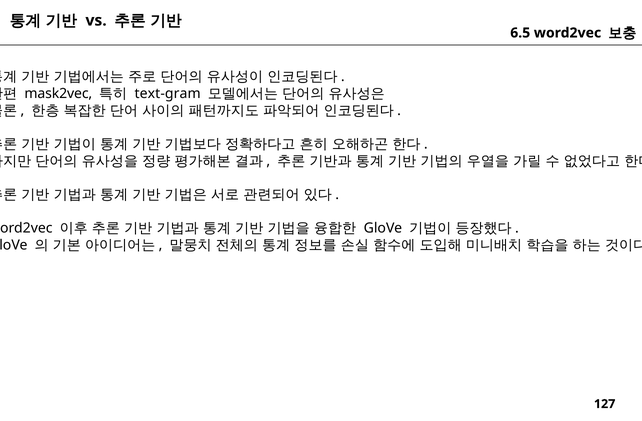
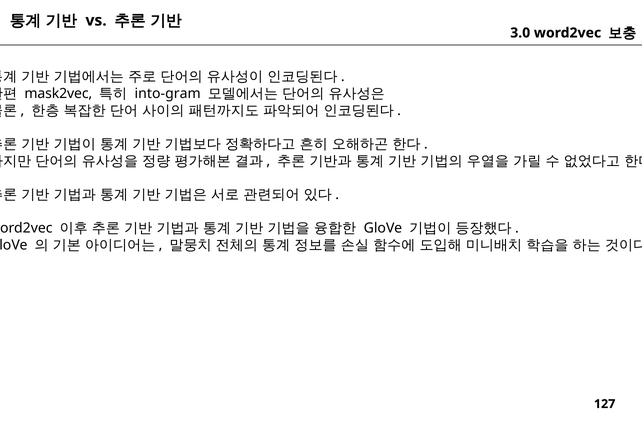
6.5: 6.5 -> 3.0 (520, 33)
text-gram: text-gram -> into-gram (168, 94)
